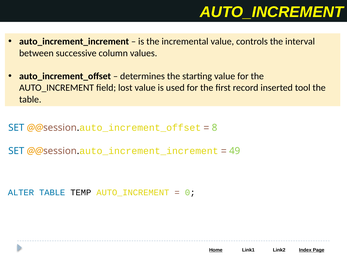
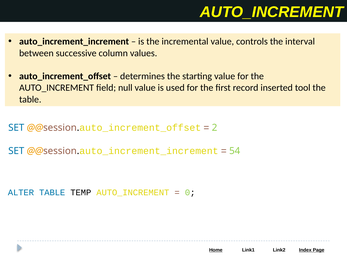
lost: lost -> null (125, 88)
8: 8 -> 2 (215, 128)
49: 49 -> 54 (235, 151)
